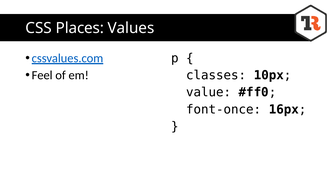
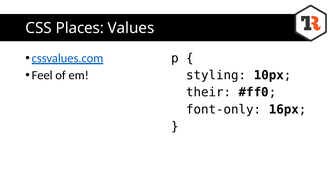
classes: classes -> styling (216, 75)
value: value -> their (209, 92)
font-once: font-once -> font-only (224, 109)
